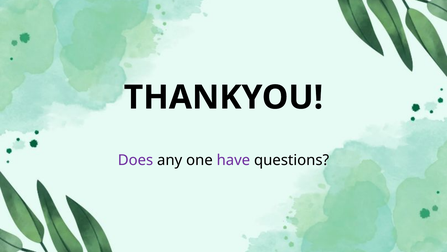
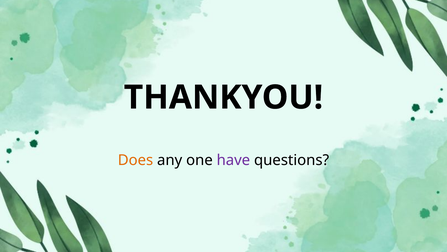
Does colour: purple -> orange (135, 160)
